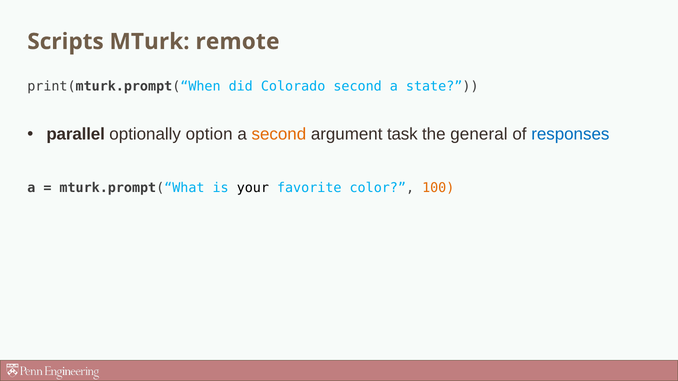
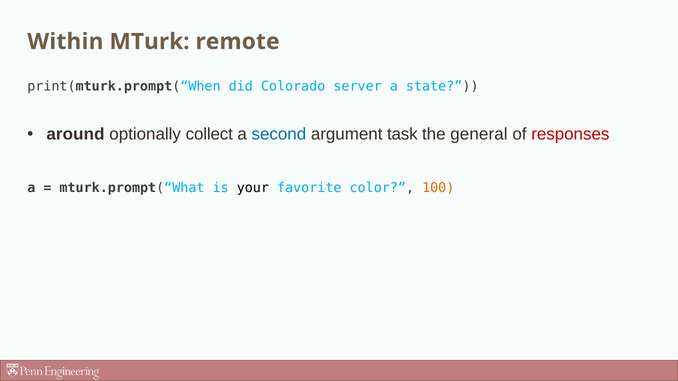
Scripts: Scripts -> Within (65, 42)
Colorado second: second -> server (358, 86)
parallel: parallel -> around (75, 134)
option: option -> collect (209, 134)
second colour: orange -> blue (279, 134)
responses colour: blue -> red (570, 134)
